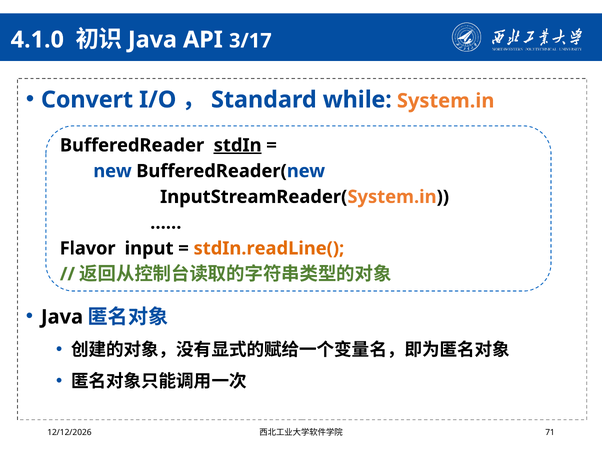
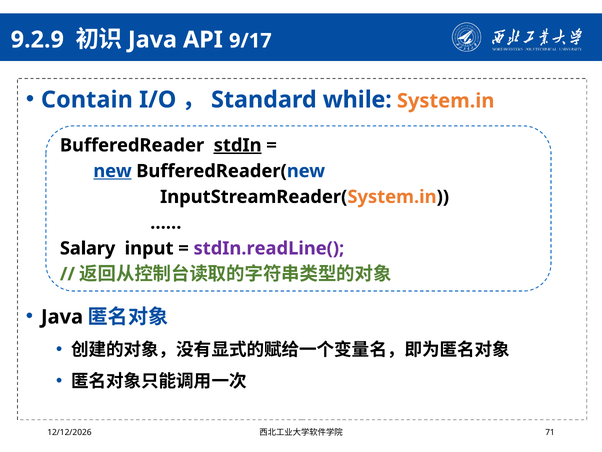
4.1.0: 4.1.0 -> 9.2.9 (37, 40)
3/17: 3/17 -> 9/17 (250, 41)
Convert: Convert -> Contain (87, 100)
new underline: none -> present (112, 171)
Flavor: Flavor -> Salary (88, 248)
stdIn.readLine( colour: orange -> purple (269, 248)
